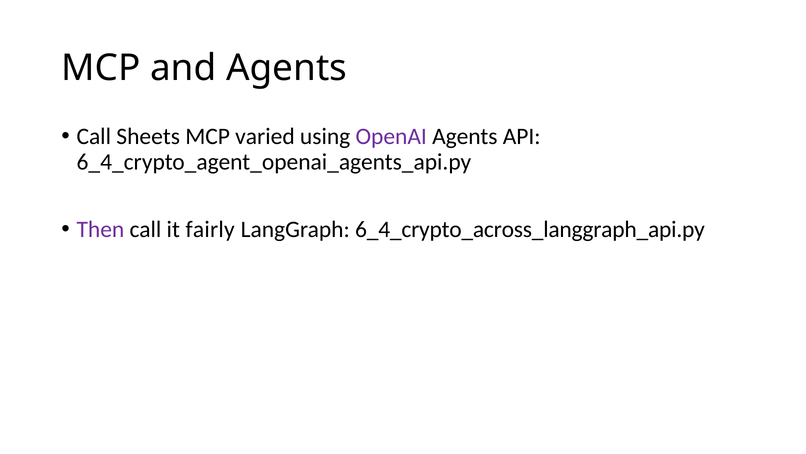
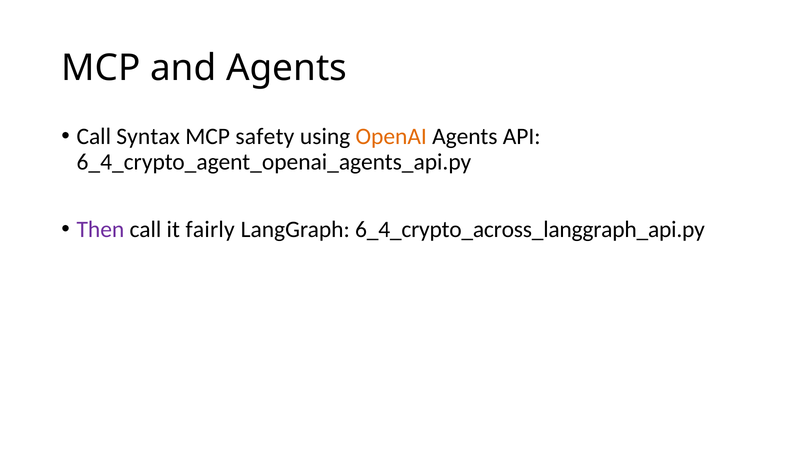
Sheets: Sheets -> Syntax (148, 136)
varied: varied -> safety (265, 136)
OpenAI colour: purple -> orange (391, 136)
